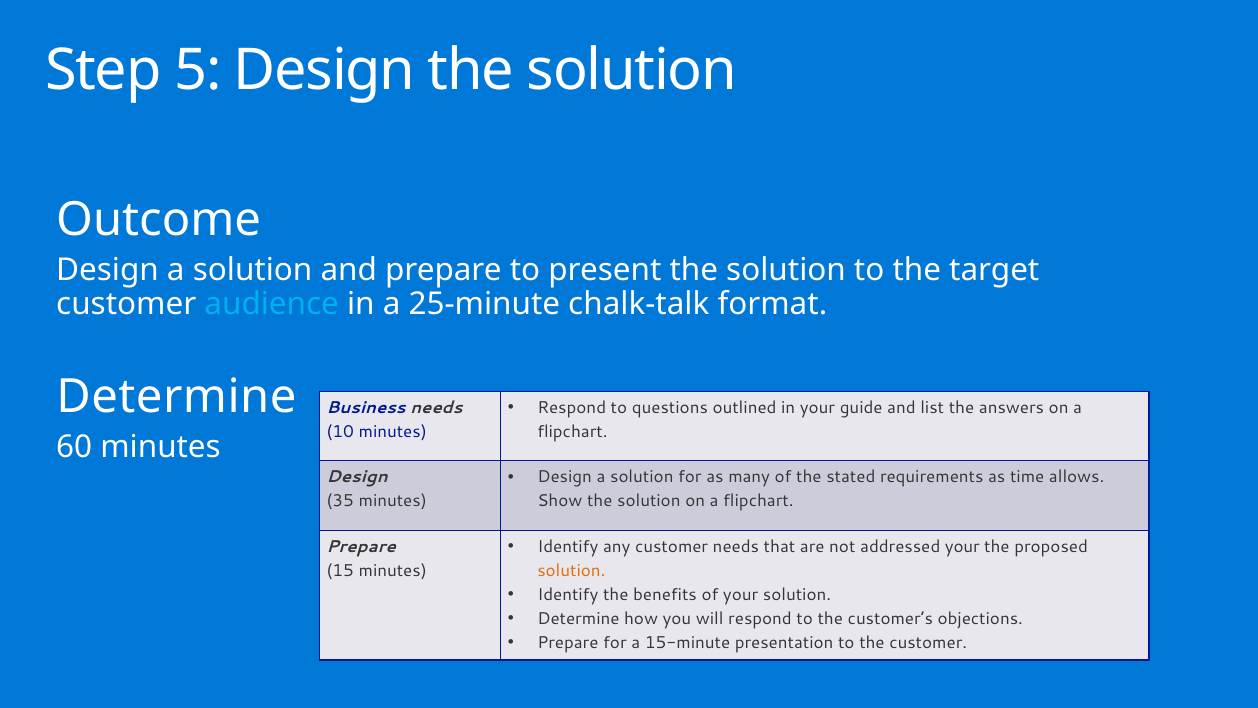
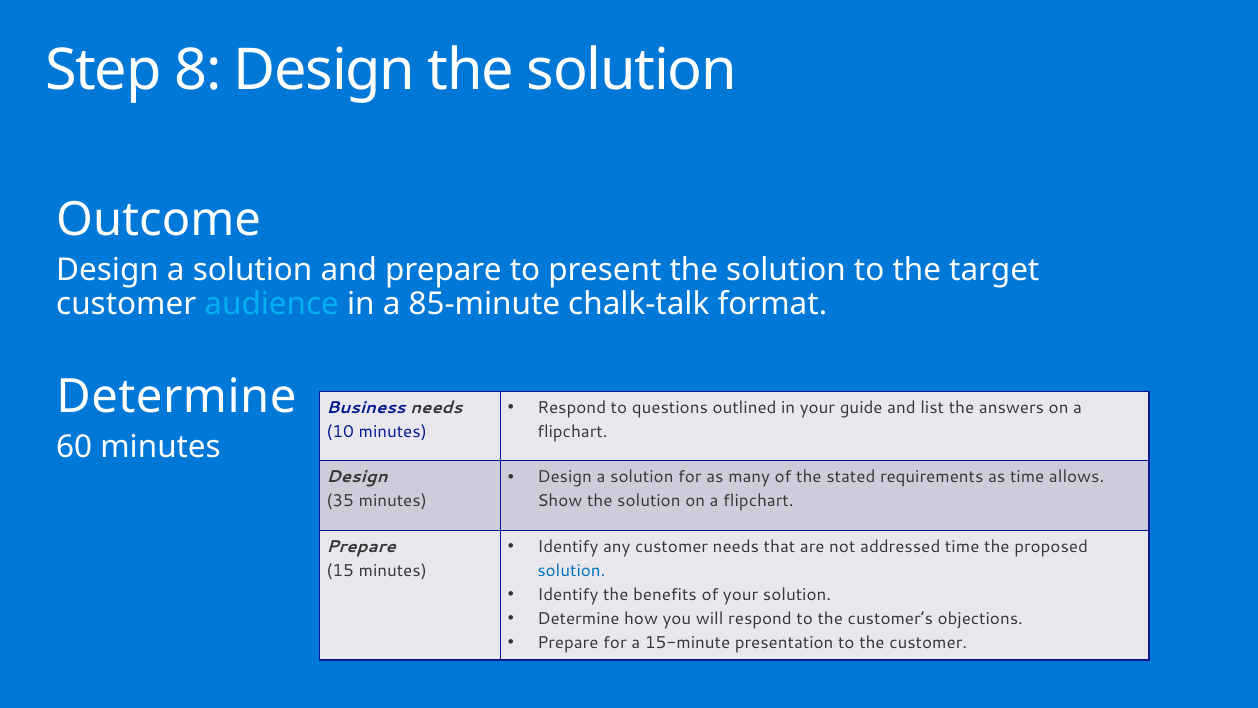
5: 5 -> 8 (198, 70)
25-minute: 25-minute -> 85-minute (484, 304)
addressed your: your -> time (962, 546)
solution colour: orange -> blue (571, 570)
